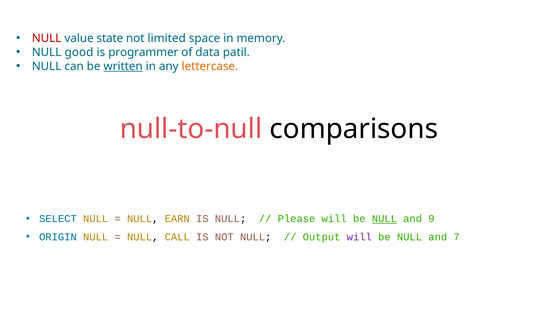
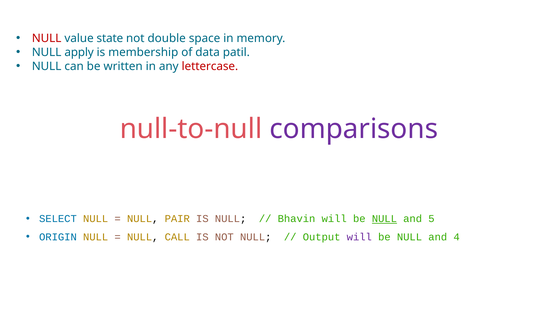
limited: limited -> double (167, 38)
good: good -> apply (79, 52)
programmer: programmer -> membership (143, 52)
written underline: present -> none (123, 66)
lettercase colour: orange -> red (210, 66)
comparisons colour: black -> purple (354, 129)
EARN: EARN -> PAIR (177, 219)
Please: Please -> Bhavin (297, 219)
9: 9 -> 5 (431, 219)
7: 7 -> 4 (457, 237)
